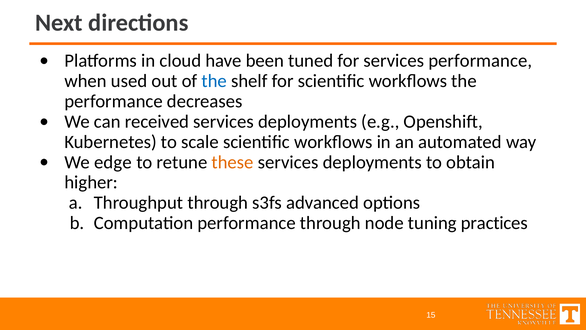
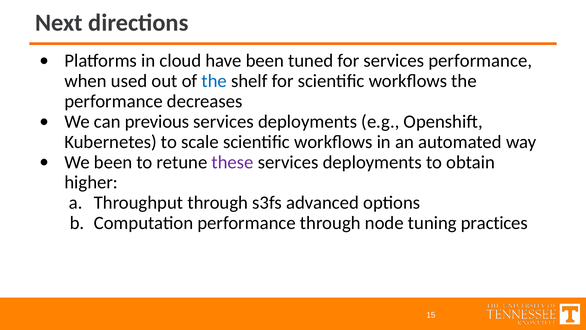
received: received -> previous (157, 121)
We edge: edge -> been (113, 162)
these colour: orange -> purple (233, 162)
